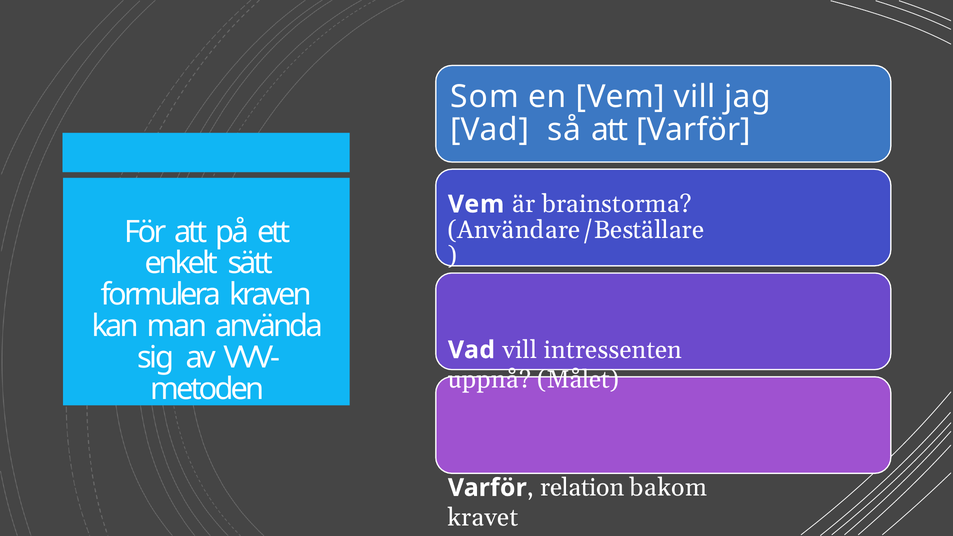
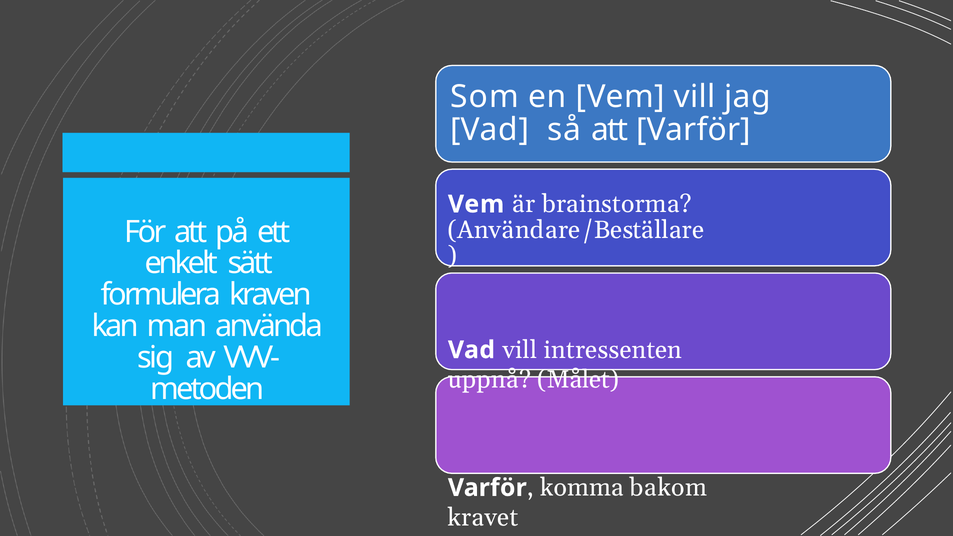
relation: relation -> komma (582, 488)
